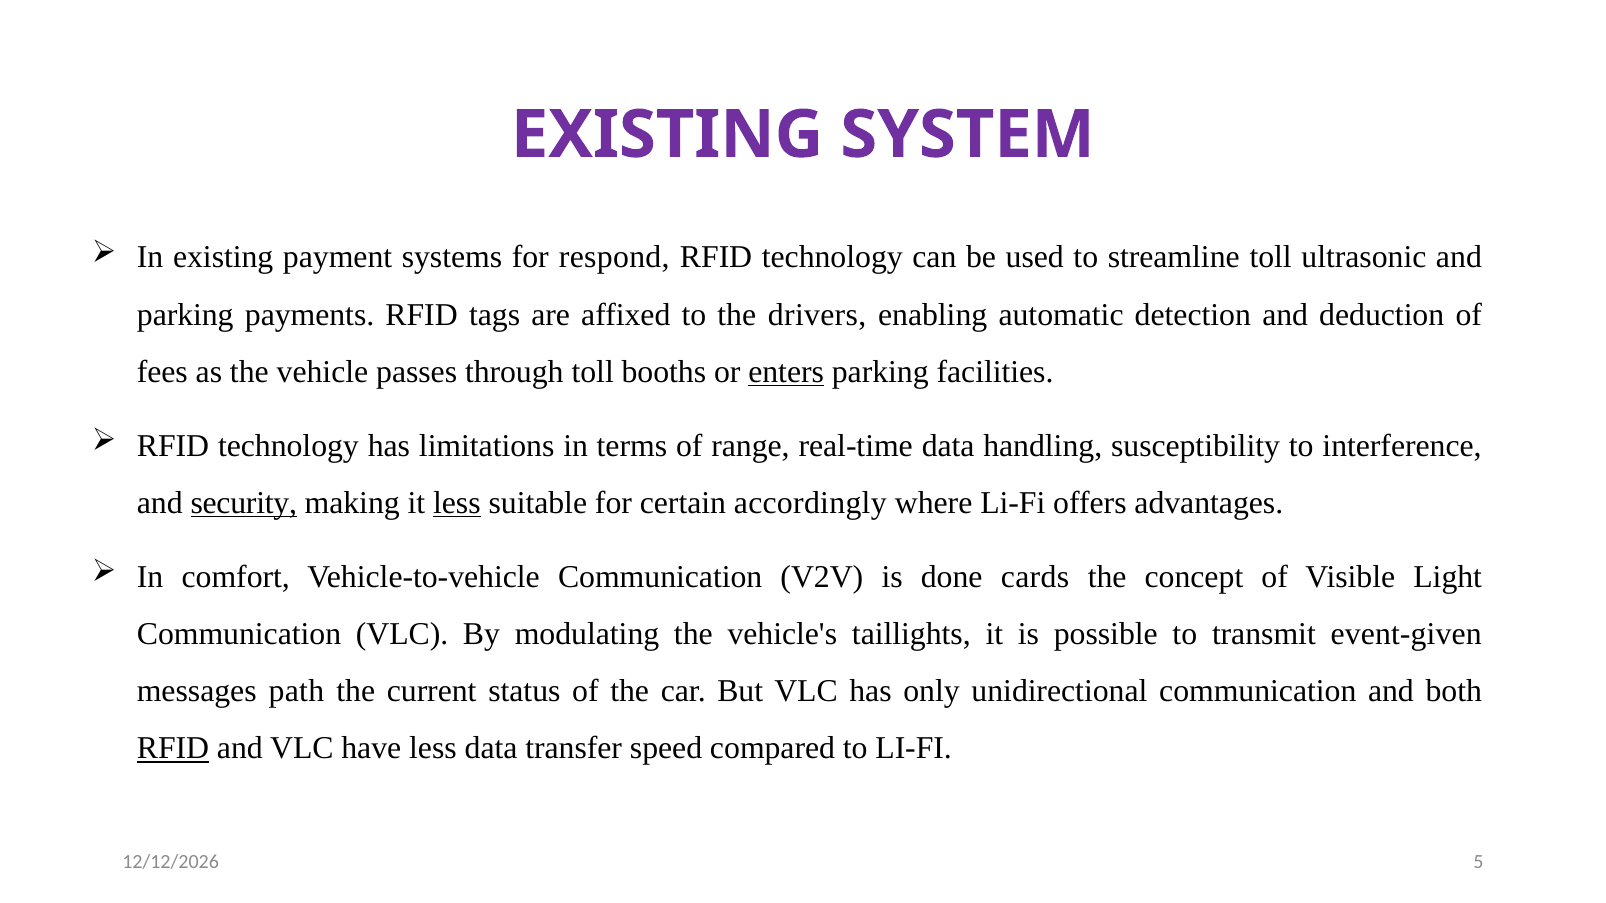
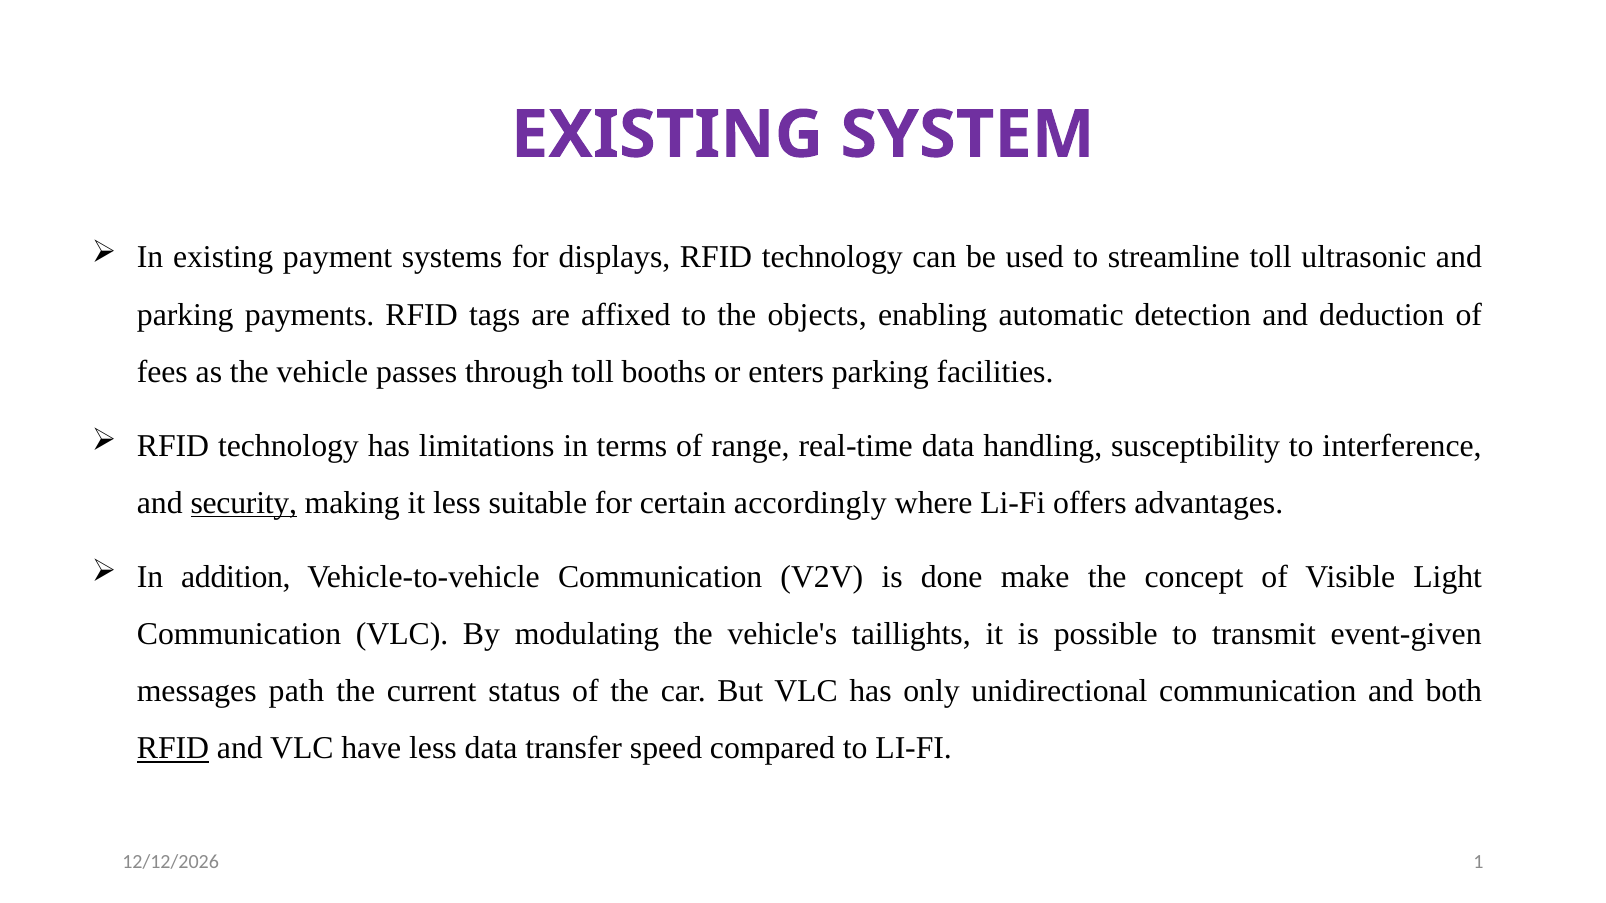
respond: respond -> displays (614, 258)
drivers: drivers -> objects (817, 315)
enters underline: present -> none (786, 372)
less underline: present -> none (457, 503)
comfort: comfort -> addition (236, 577)
cards: cards -> make (1035, 577)
5: 5 -> 1 (1479, 863)
